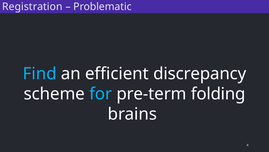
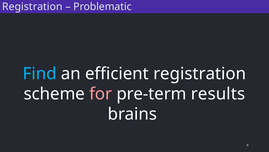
efficient discrepancy: discrepancy -> registration (200, 73)
for colour: light blue -> pink (101, 94)
folding: folding -> results (218, 94)
